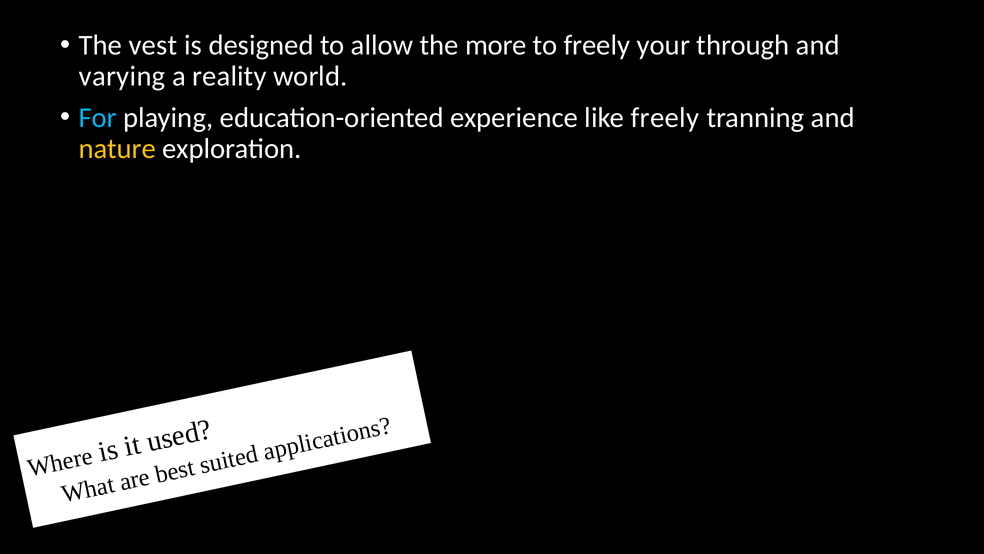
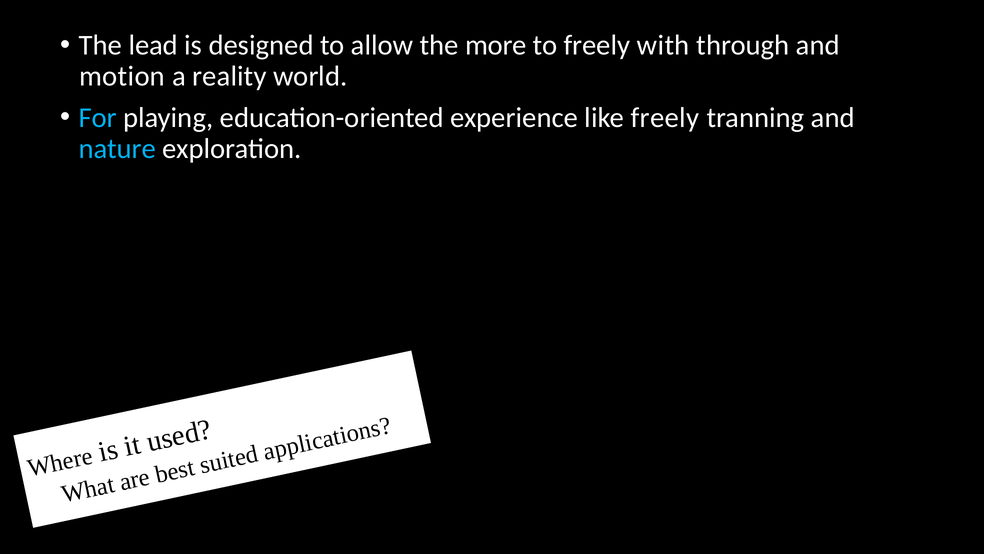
vest: vest -> lead (153, 45)
your: your -> with (663, 45)
varying: varying -> motion (122, 76)
nature colour: yellow -> light blue (117, 148)
